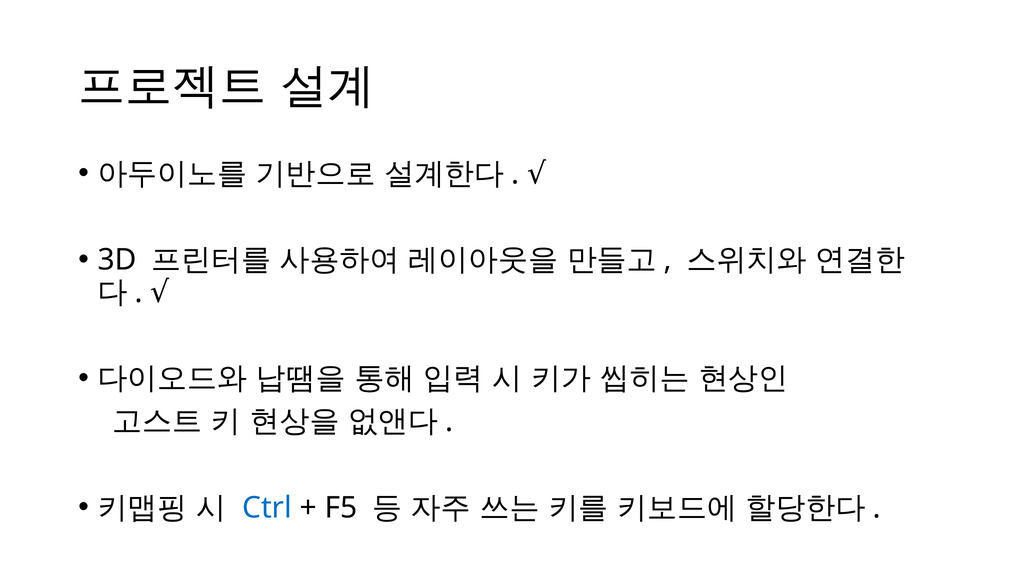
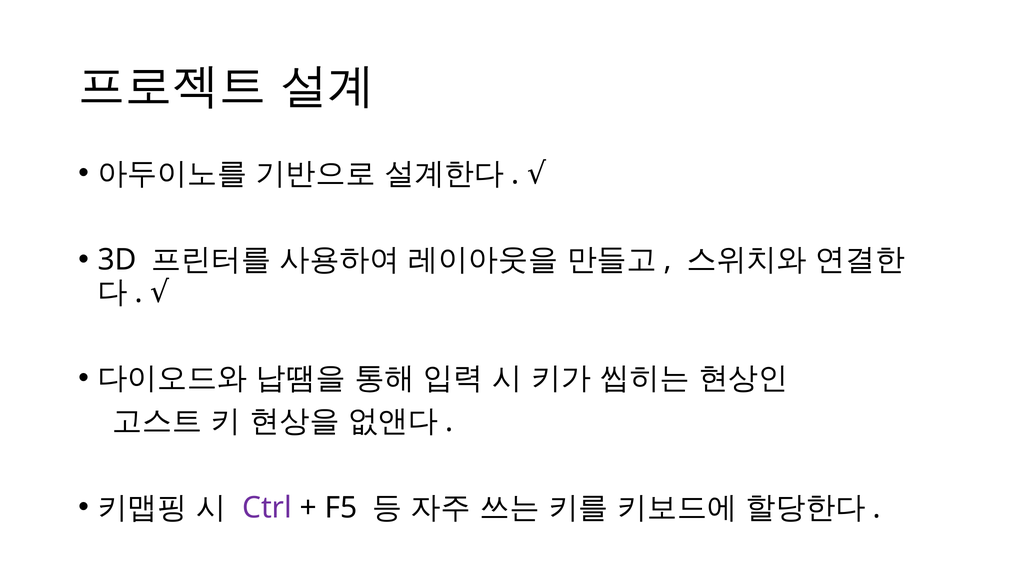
Ctrl colour: blue -> purple (267, 507)
